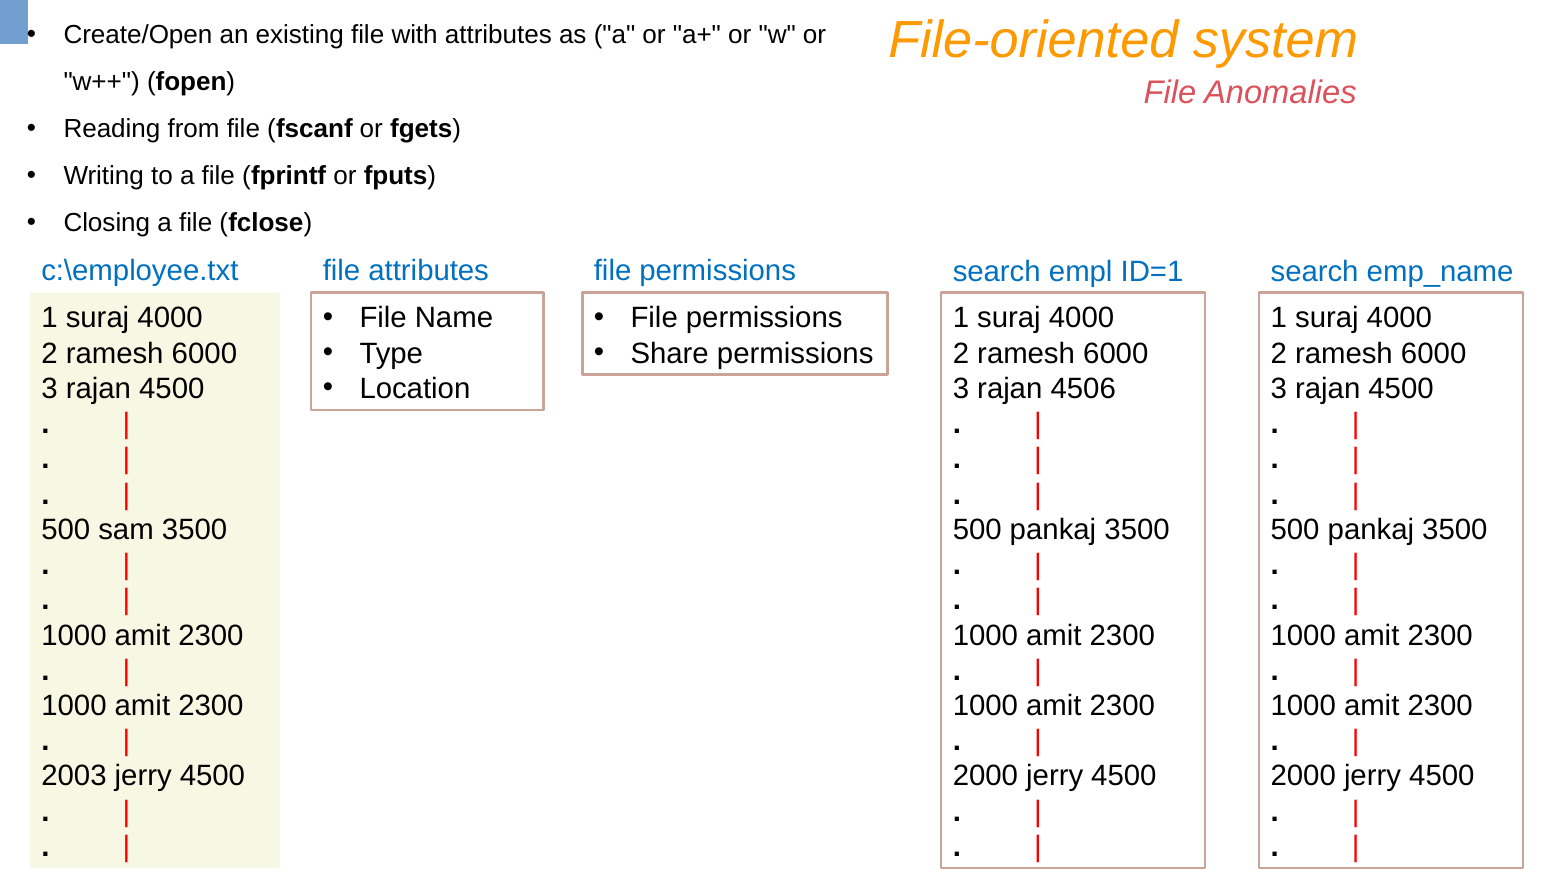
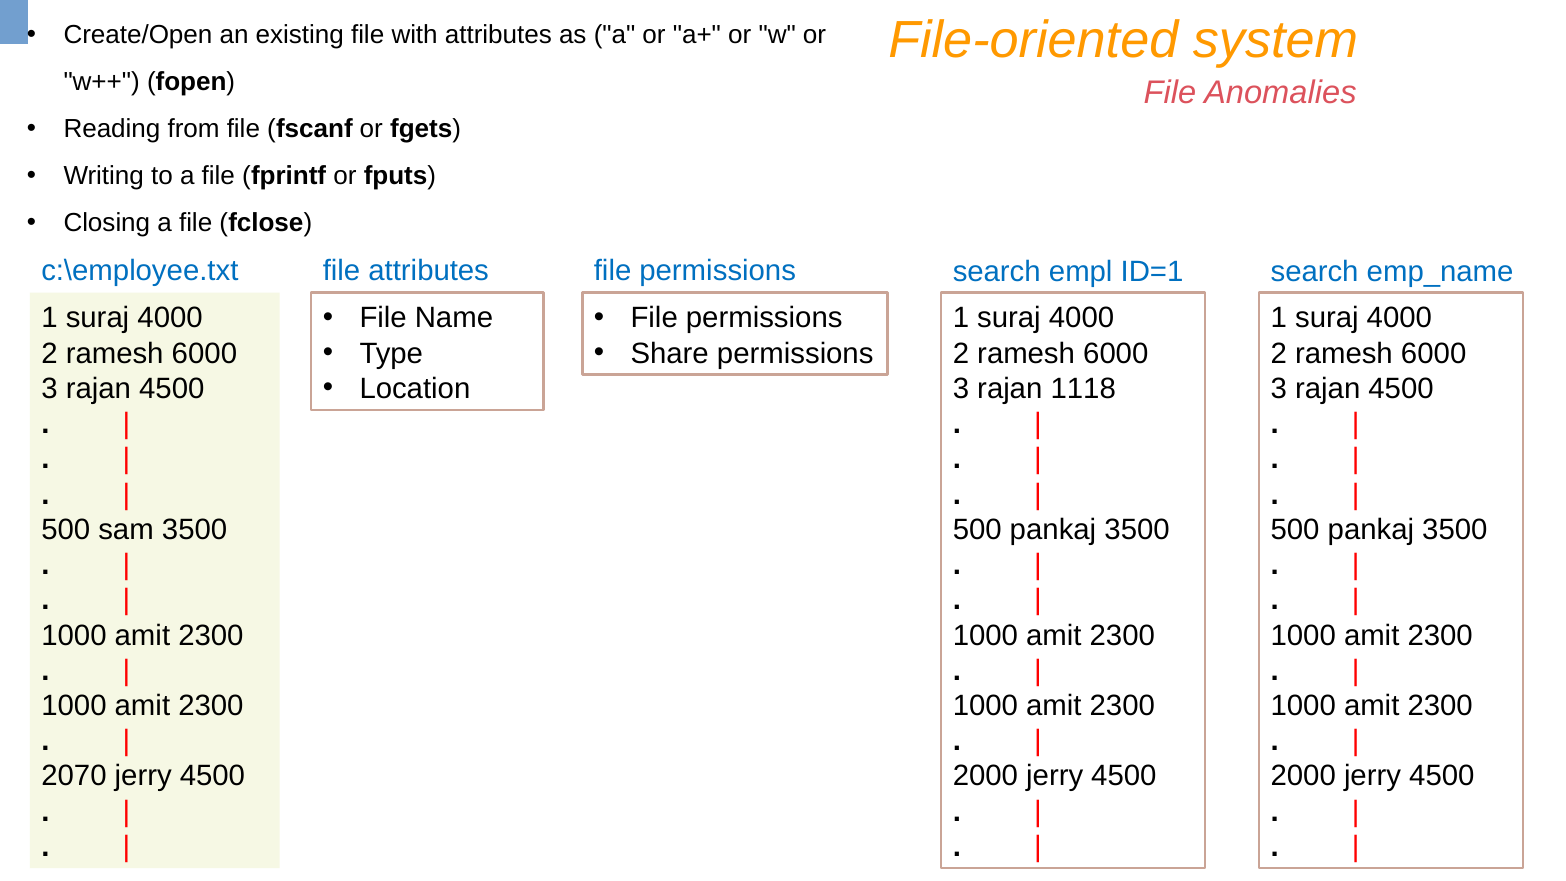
4506: 4506 -> 1118 (1083, 389)
2003: 2003 -> 2070 (74, 776)
